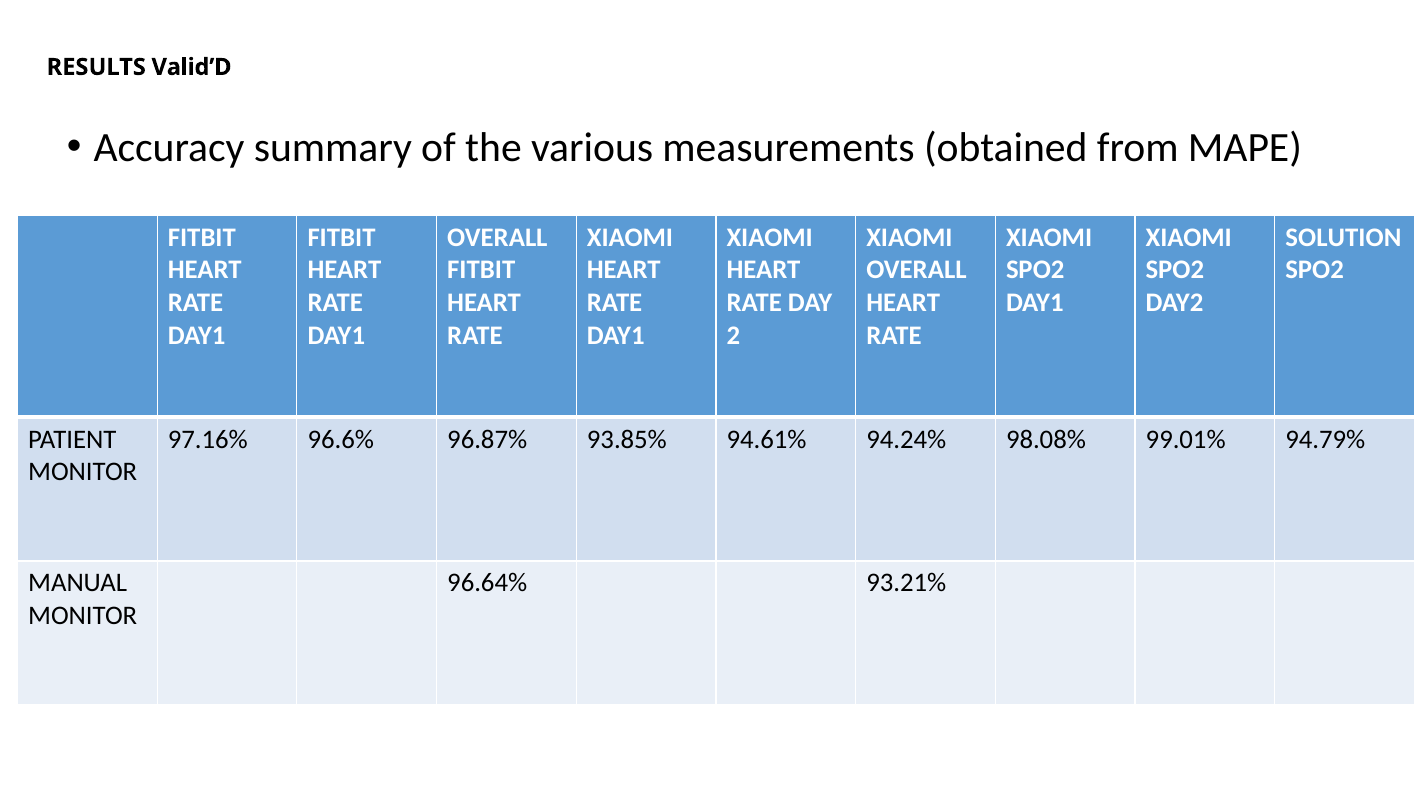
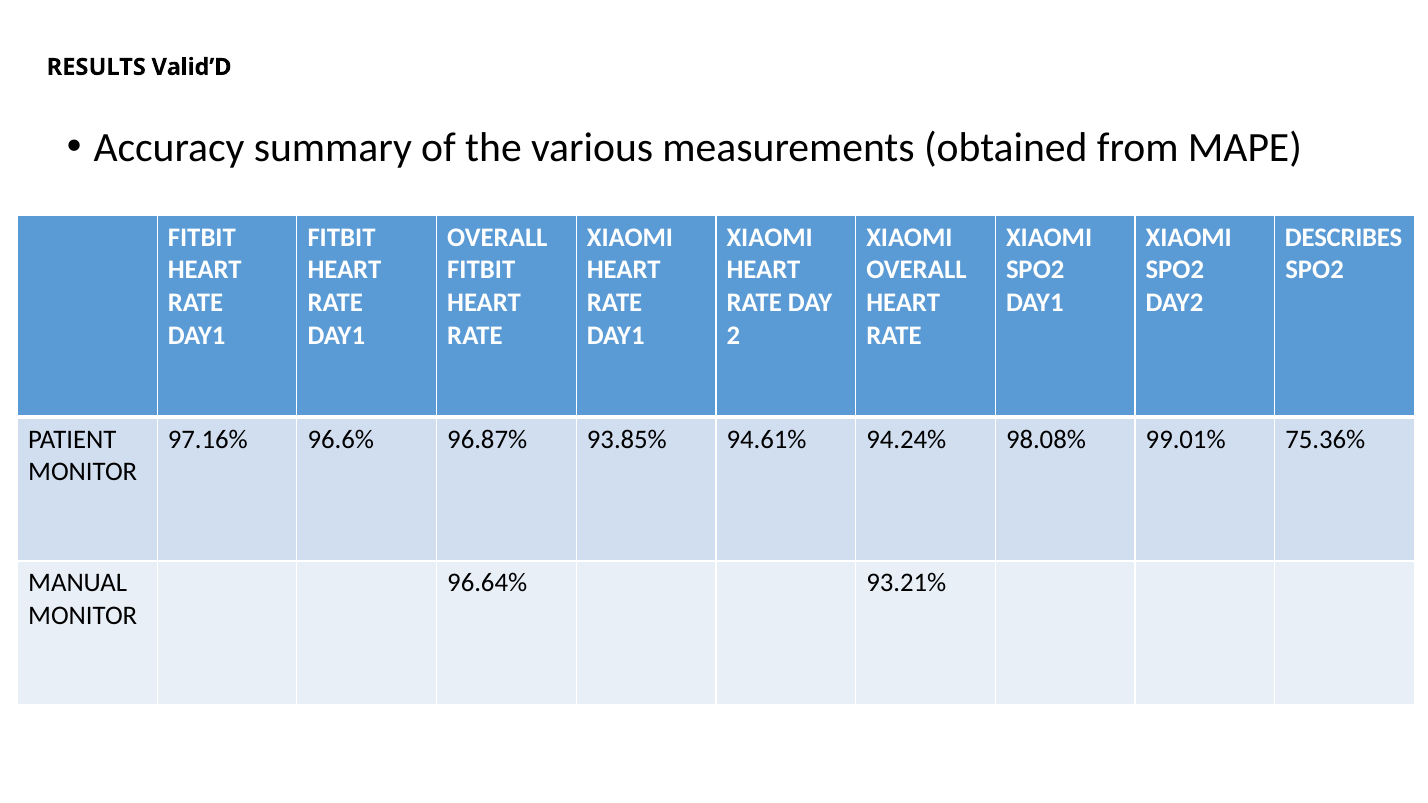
SOLUTION: SOLUTION -> DESCRIBES (1344, 237)
94.79%: 94.79% -> 75.36% (1325, 439)
